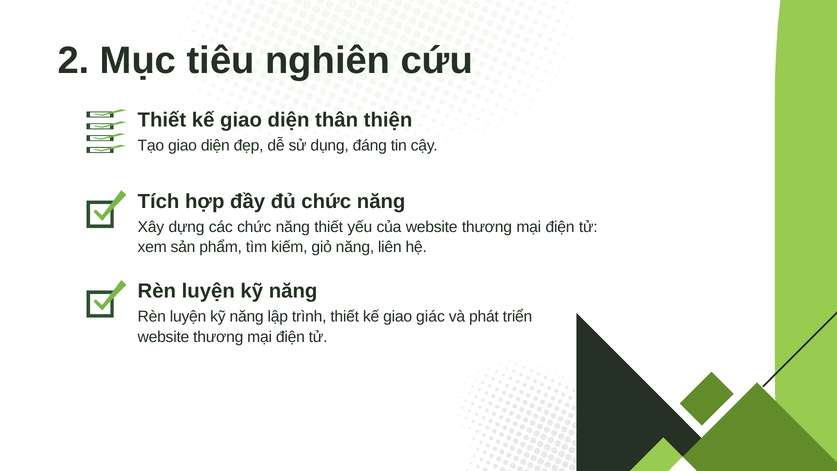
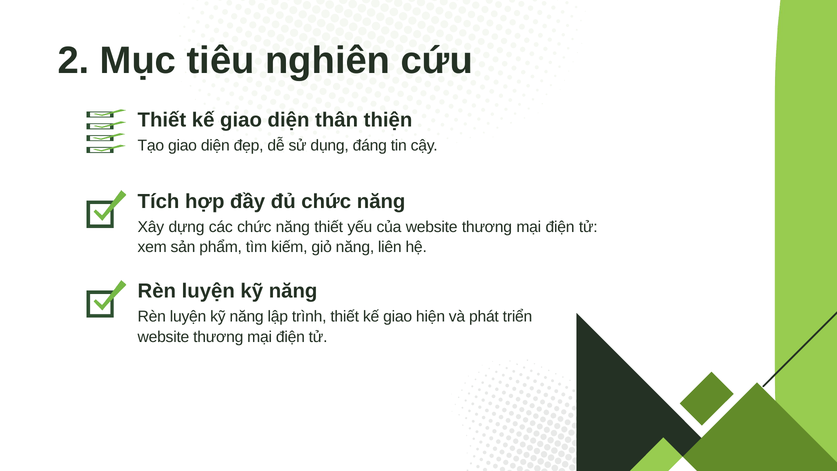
giác: giác -> hiện (431, 317)
